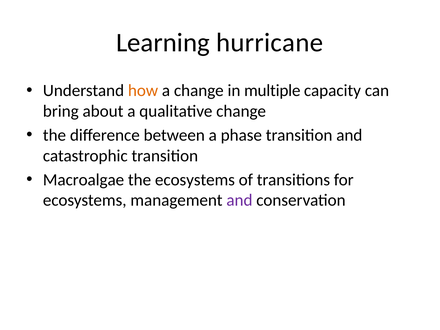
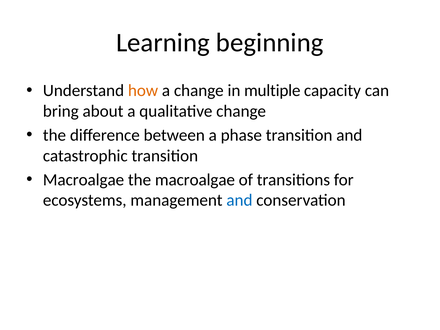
hurricane: hurricane -> beginning (270, 43)
the ecosystems: ecosystems -> macroalgae (195, 180)
and colour: purple -> blue (239, 200)
